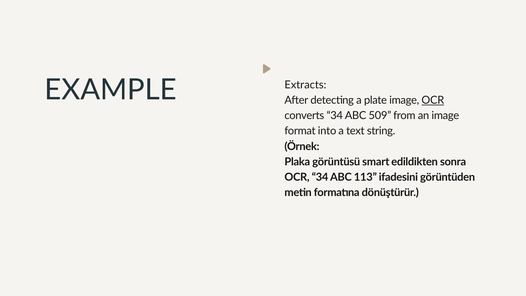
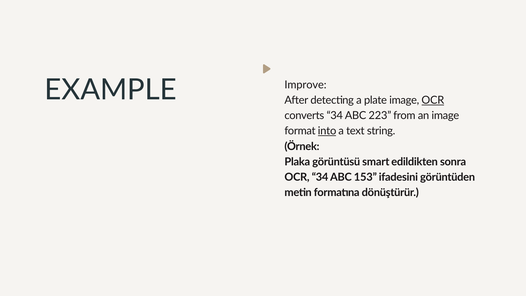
Extracts: Extracts -> Improve (305, 85)
509: 509 -> 223 (380, 116)
into underline: none -> present (327, 131)
113: 113 -> 153 (365, 177)
